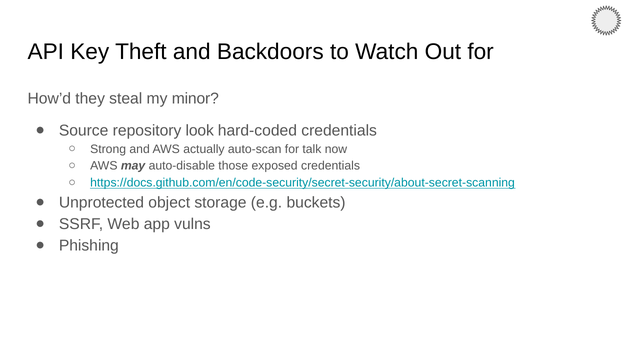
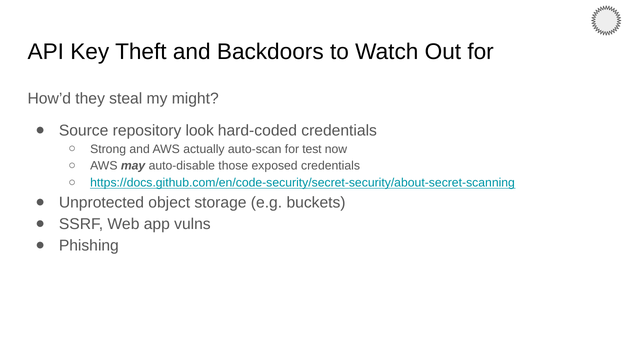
minor: minor -> might (195, 98)
talk: talk -> test (312, 149)
